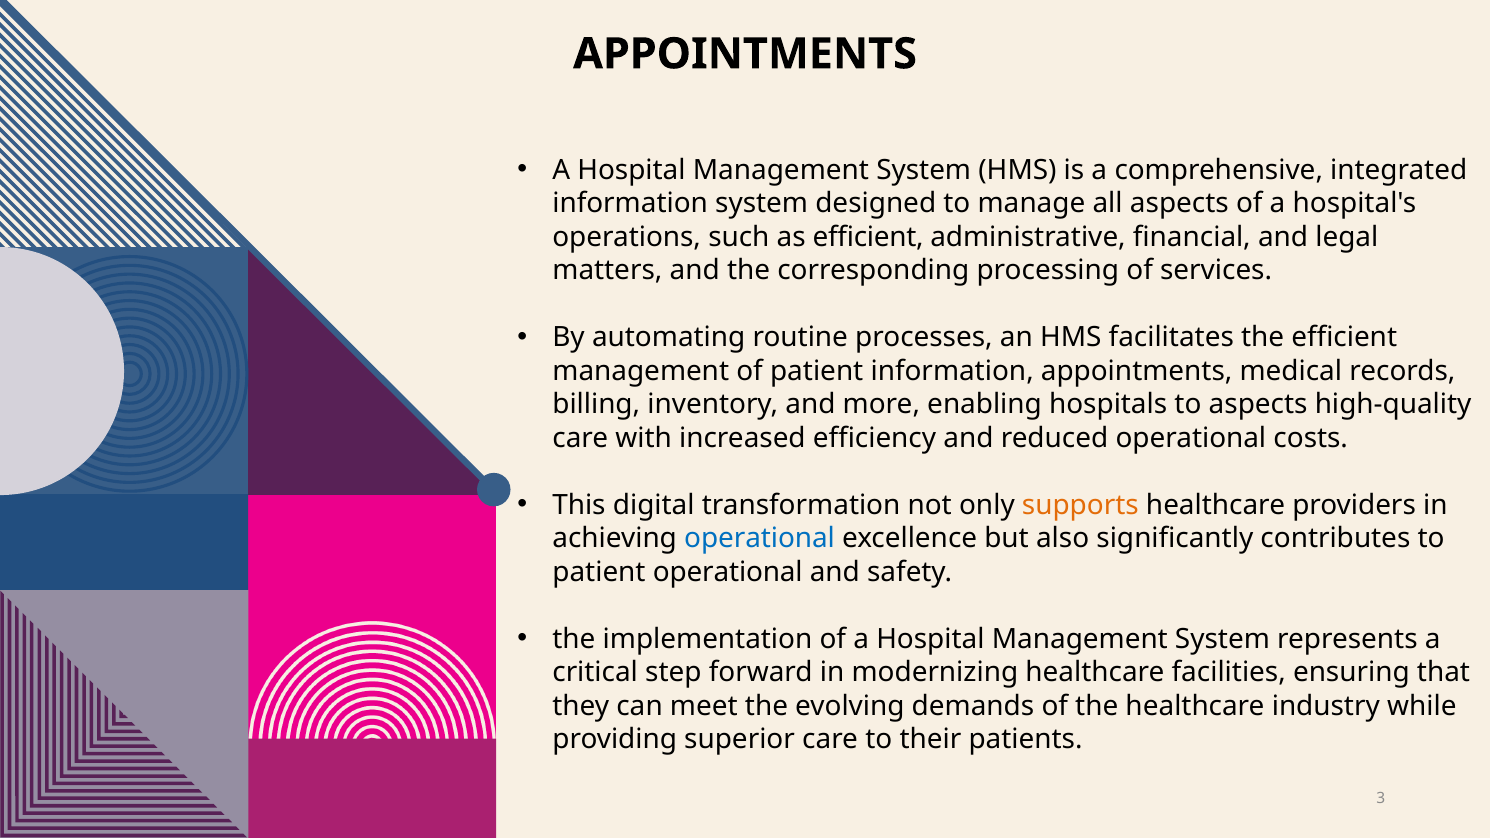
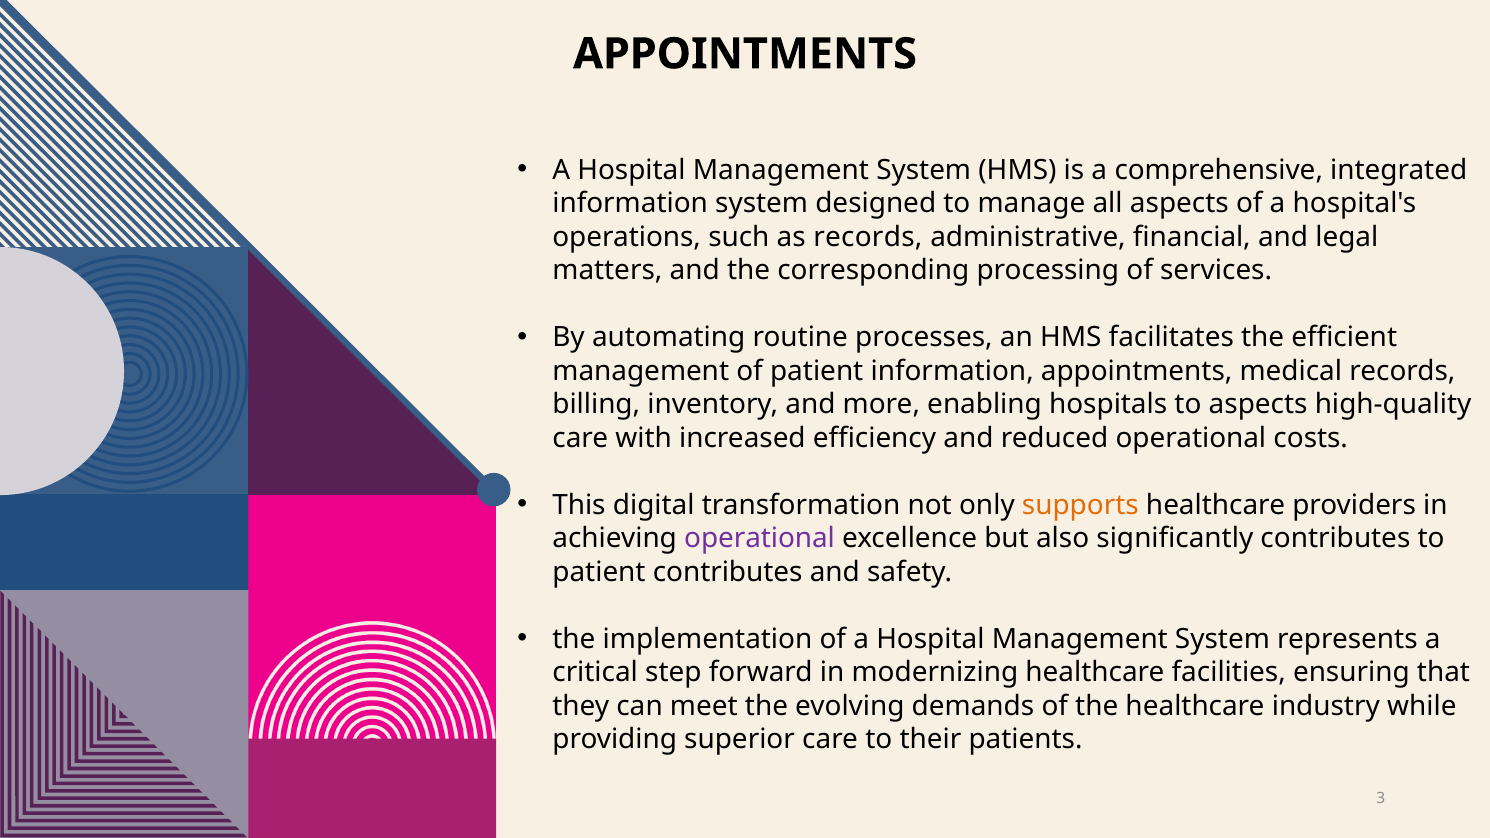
as efficient: efficient -> records (868, 237)
operational colour: blue -> purple (760, 539)
patient operational: operational -> contributes (728, 572)
